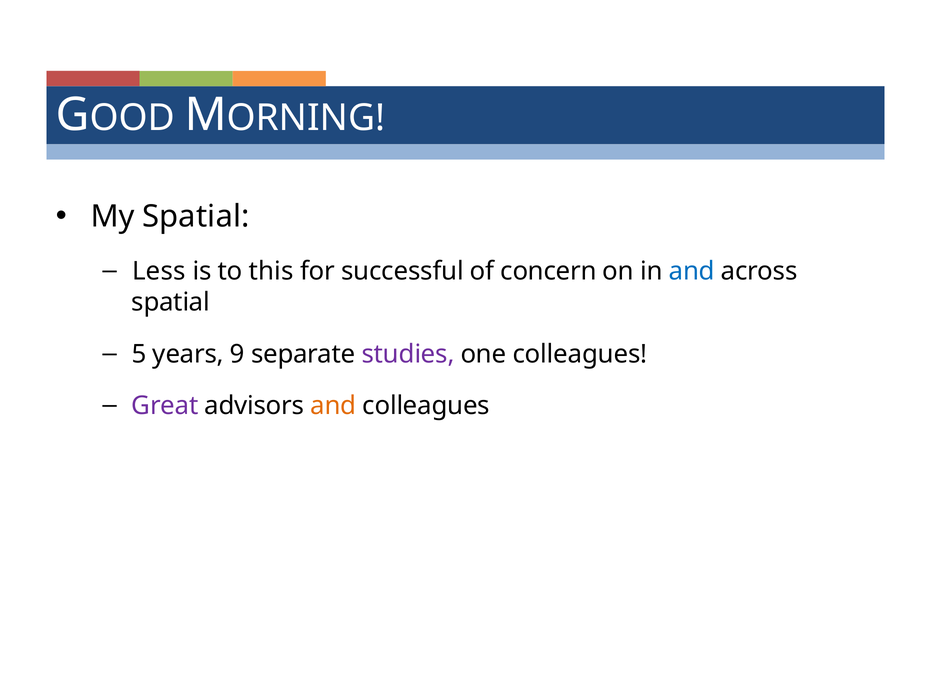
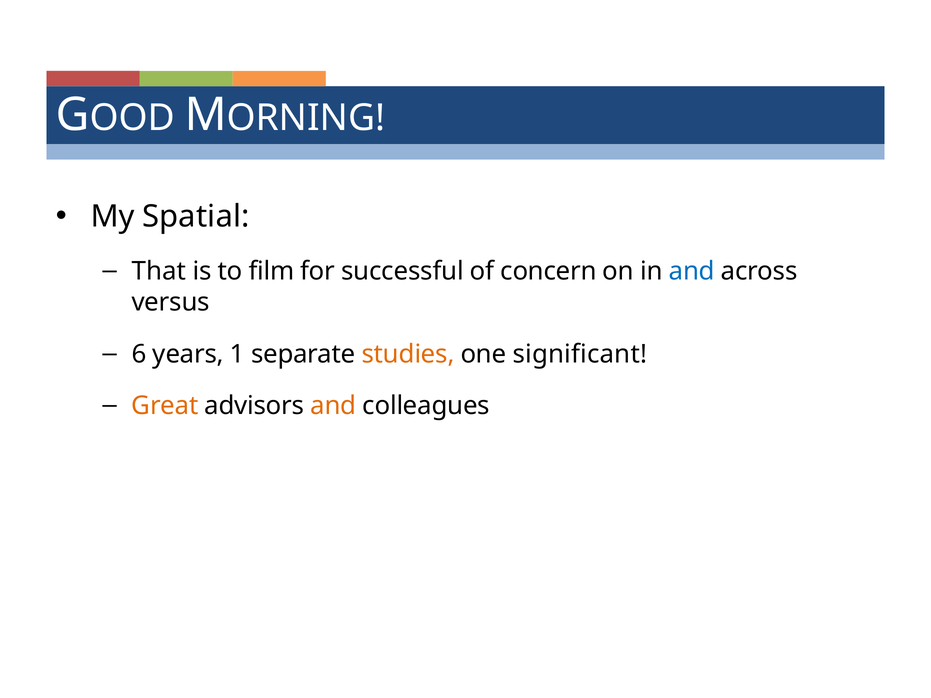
Less: Less -> That (159, 271)
this: this -> film (271, 271)
spatial: spatial -> versus (171, 302)
5: 5 -> 6 (139, 354)
9: 9 -> 1 (237, 354)
studies colour: purple -> orange (408, 354)
one colleagues: colleagues -> significant (580, 354)
Great colour: purple -> orange (165, 406)
